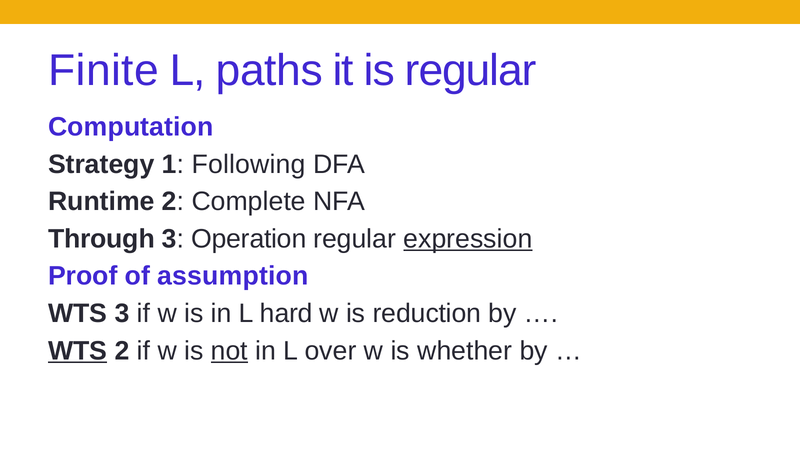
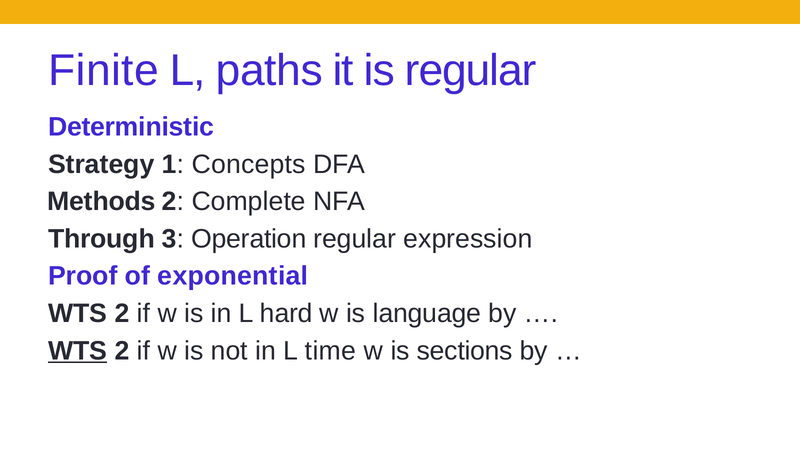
Computation: Computation -> Deterministic (131, 127)
Following: Following -> Concepts (249, 164)
Runtime: Runtime -> Methods (101, 202)
expression underline: present -> none (468, 239)
assumption: assumption -> exponential (233, 276)
3: 3 -> 2 (122, 313)
reduction: reduction -> language (427, 313)
not underline: present -> none (229, 351)
over: over -> time (330, 351)
whether: whether -> sections (465, 351)
